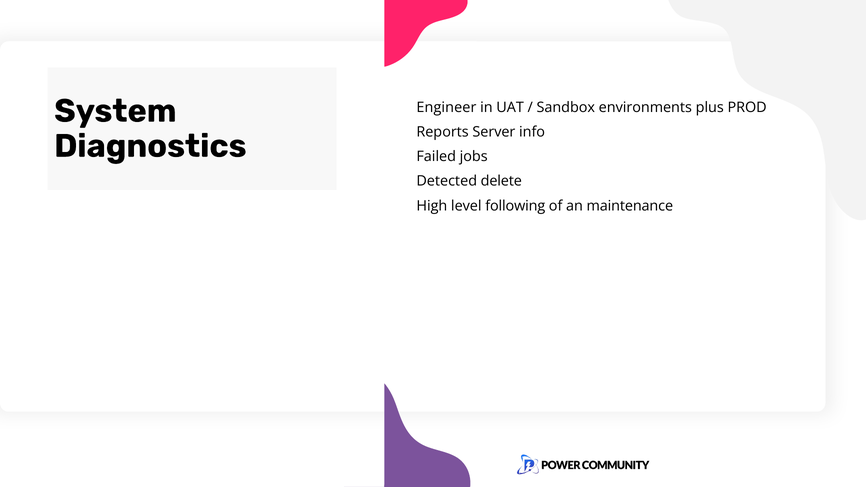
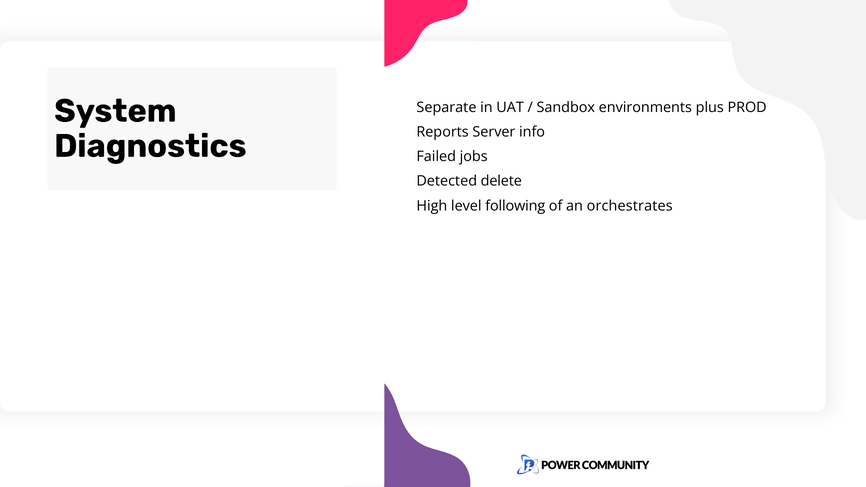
Engineer: Engineer -> Separate (446, 107)
maintenance: maintenance -> orchestrates (630, 206)
